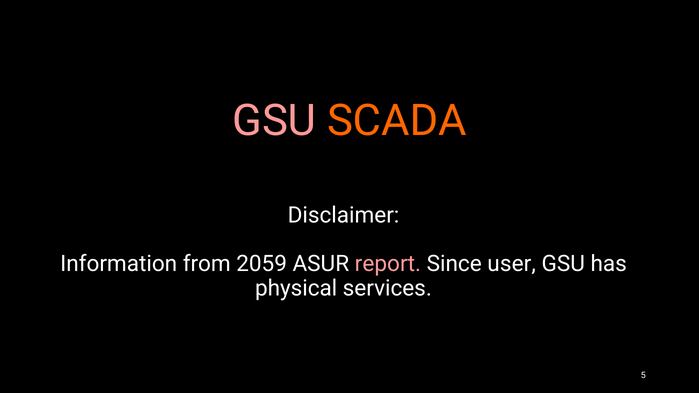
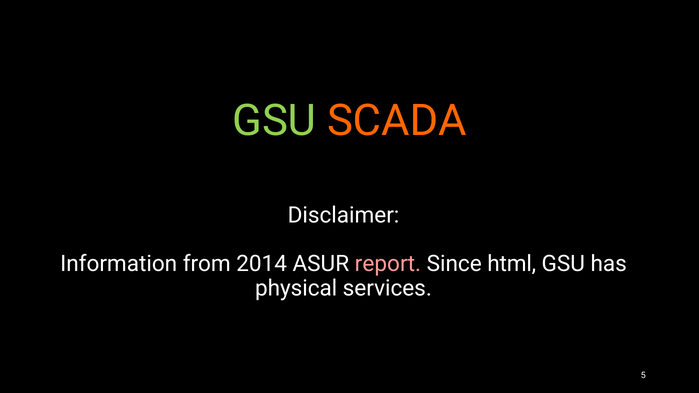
GSU colour: pink -> light green (274, 121)
2059: 2059 -> 2014 (262, 264)
user: user -> html (512, 264)
